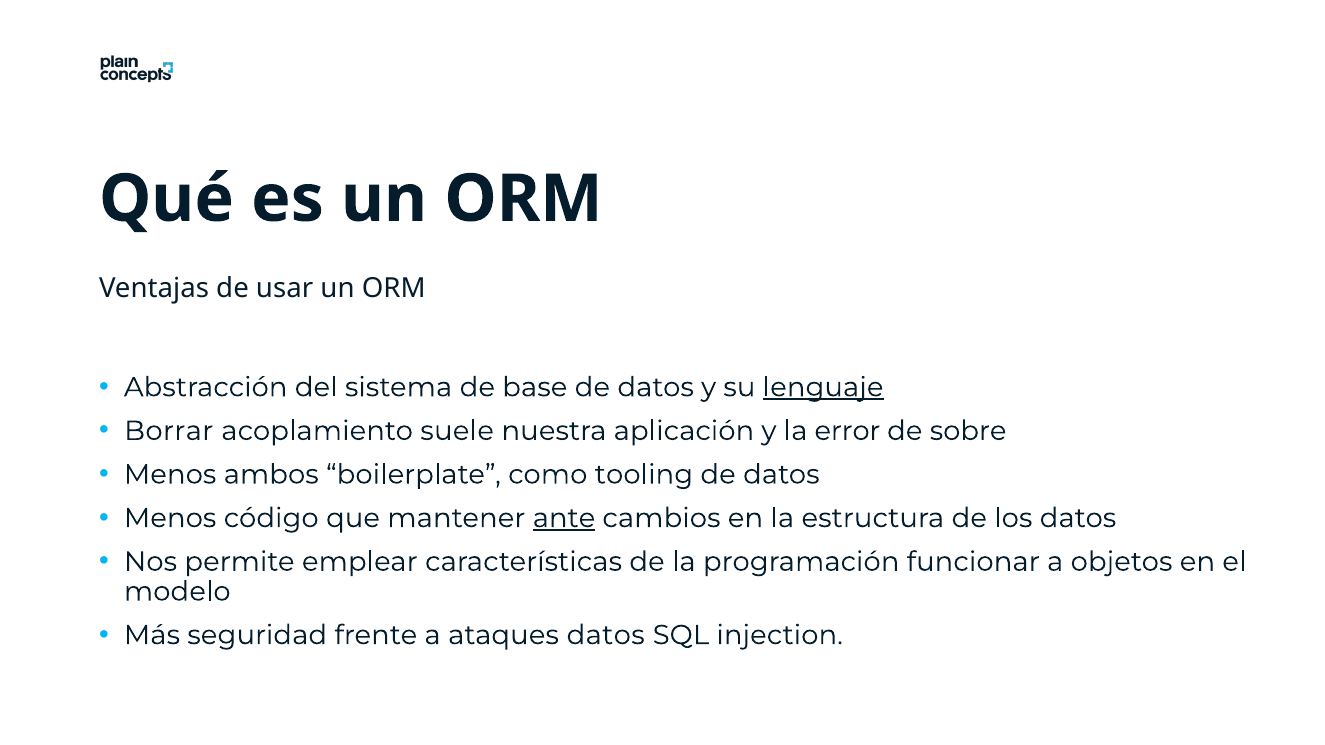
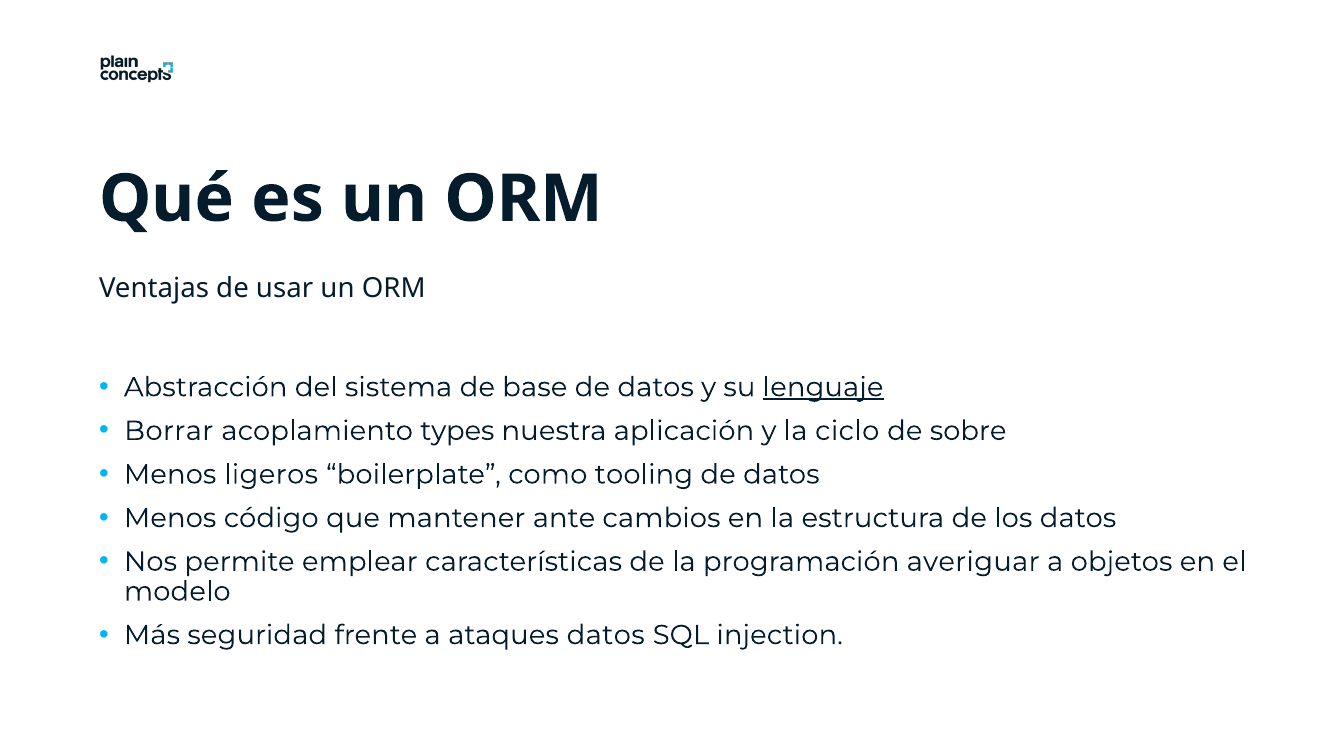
suele: suele -> types (457, 431)
error: error -> ciclo (847, 431)
ambos: ambos -> ligeros (271, 475)
ante underline: present -> none (564, 518)
funcionar: funcionar -> averiguar (973, 562)
